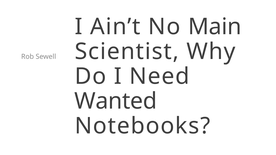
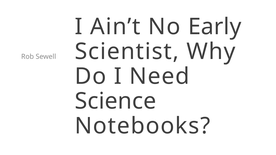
Main: Main -> Early (215, 27)
Wanted: Wanted -> Science (115, 101)
